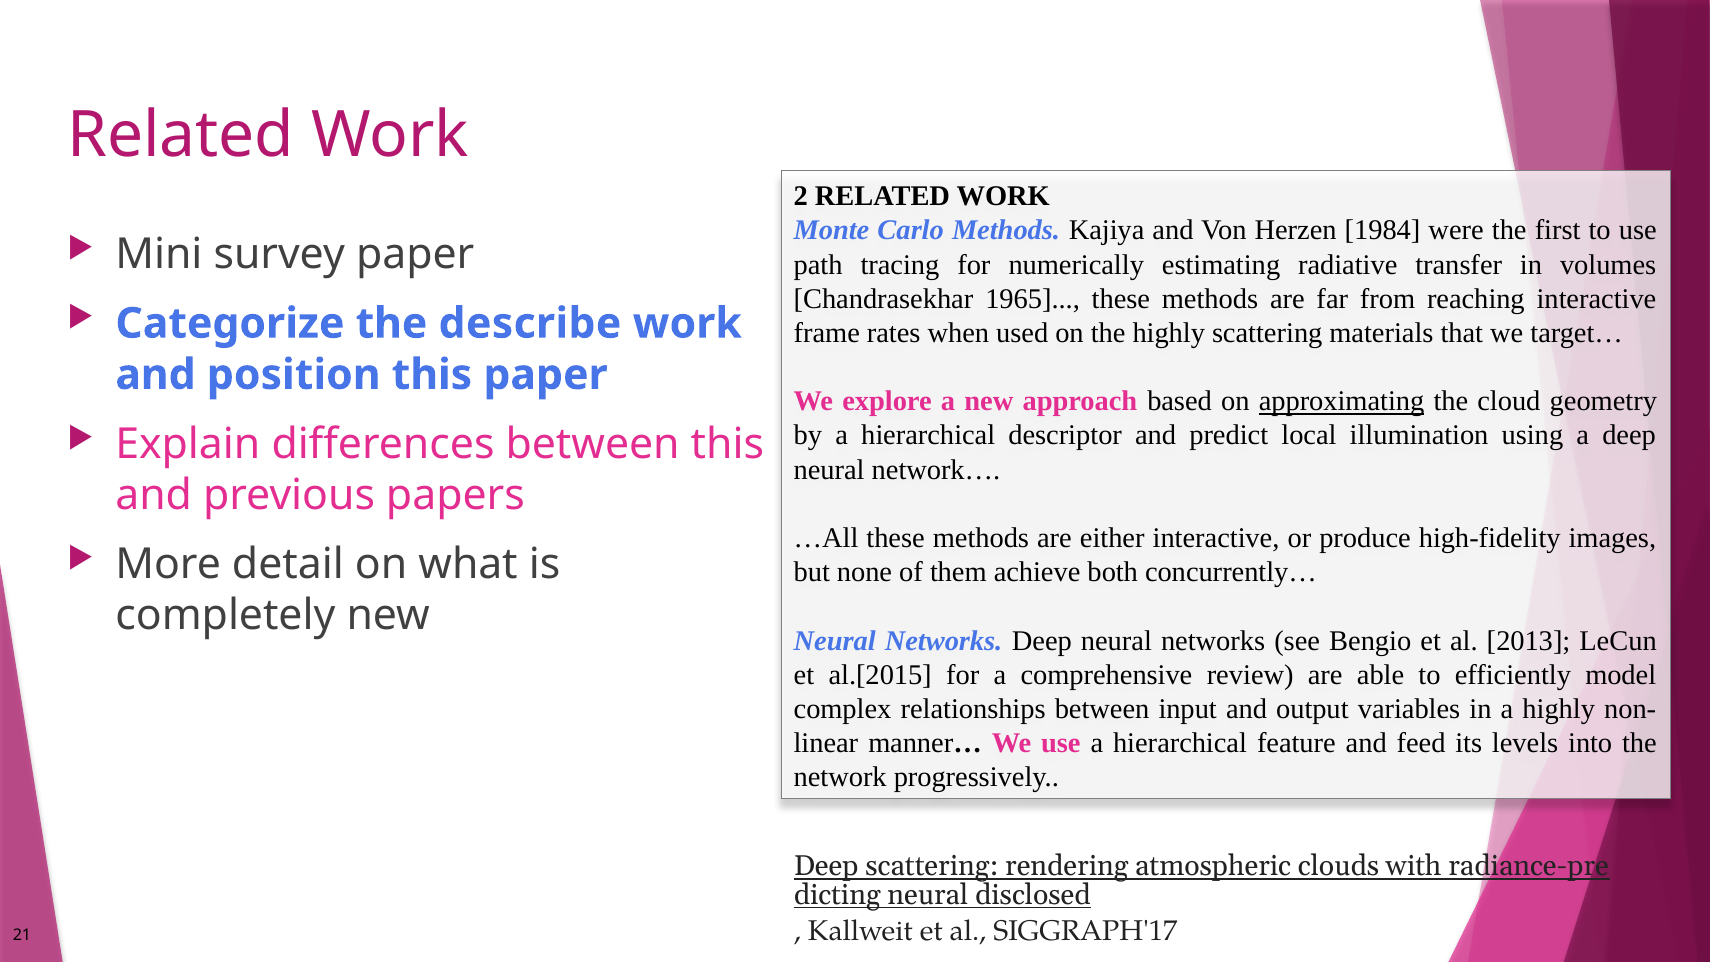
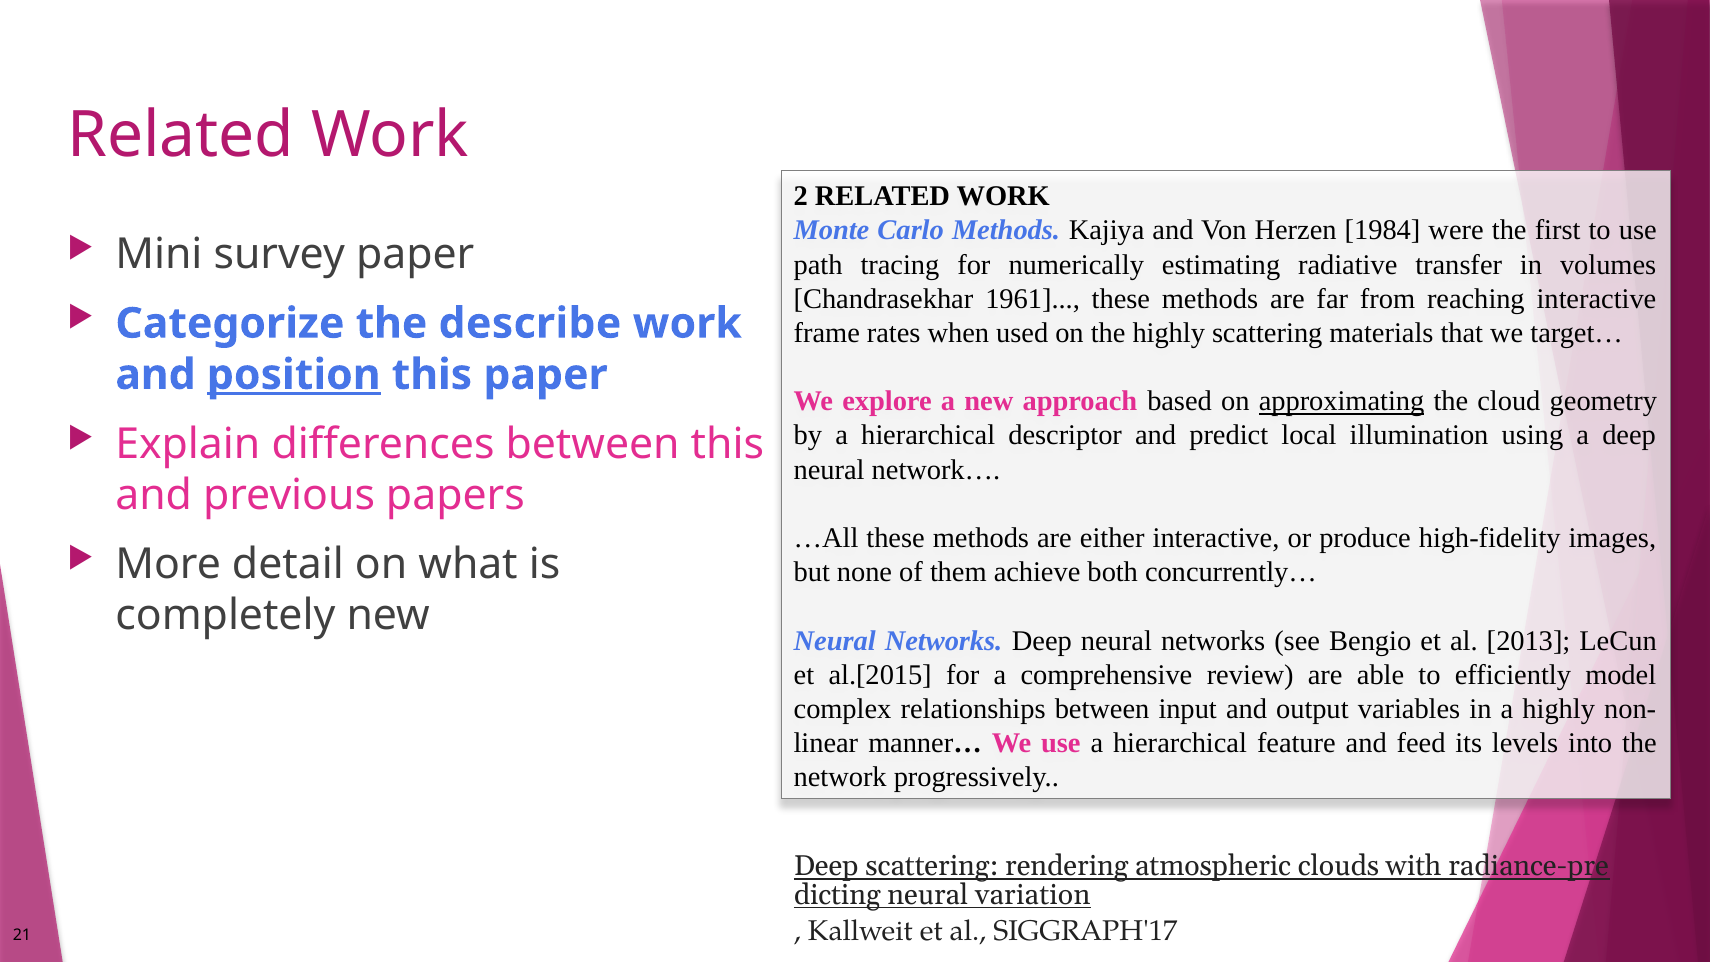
1965: 1965 -> 1961 (1033, 299)
position underline: none -> present (294, 375)
disclosed: disclosed -> variation (1033, 895)
